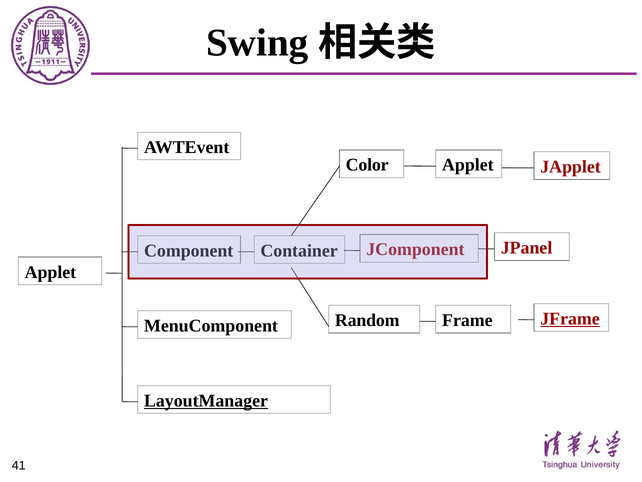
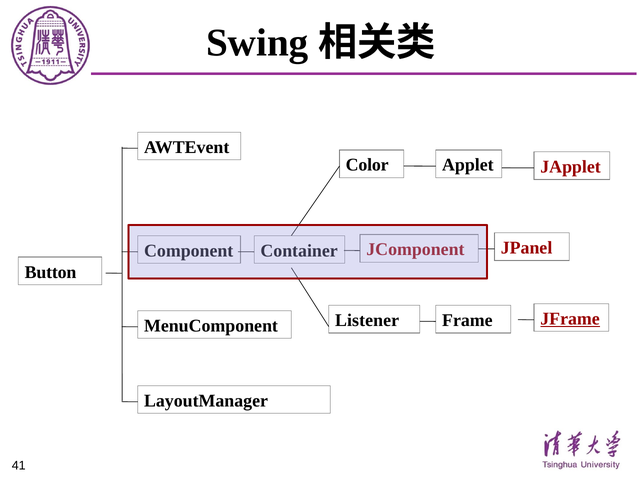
Applet: Applet -> Button (51, 272)
Random: Random -> Listener (367, 320)
LayoutManager underline: present -> none (206, 400)
